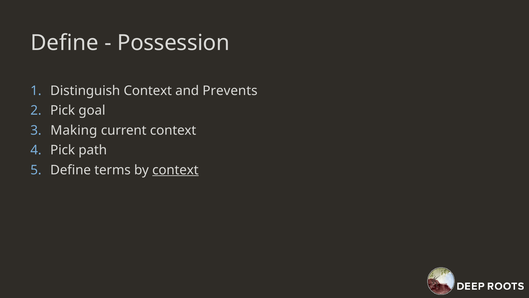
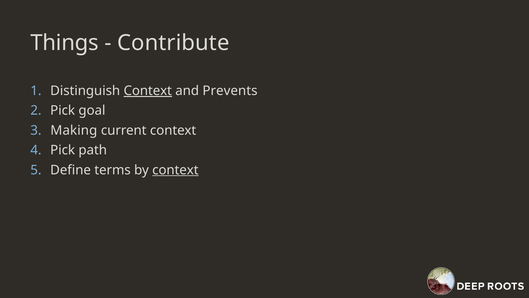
Define: Define -> Things (65, 43)
Possession: Possession -> Contribute (173, 43)
Context underline: none -> present (148, 91)
